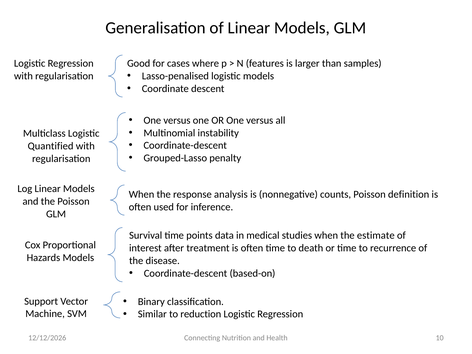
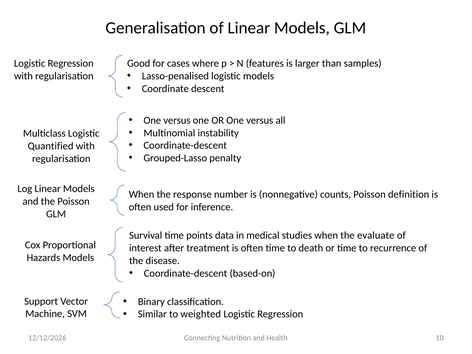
analysis: analysis -> number (231, 194)
estimate: estimate -> evaluate (376, 236)
reduction: reduction -> weighted (201, 314)
